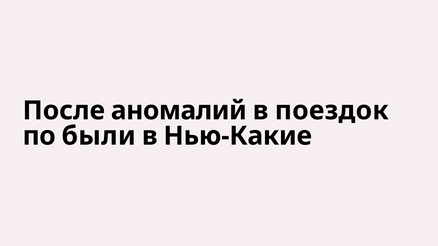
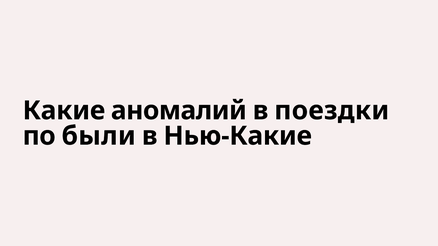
После: После -> Какие (64, 111)
поездок: поездок -> поездки (332, 111)
